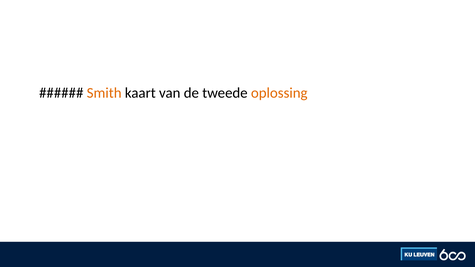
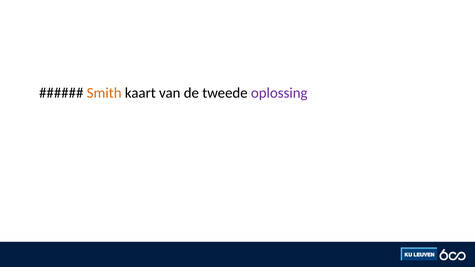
oplossing colour: orange -> purple (279, 93)
